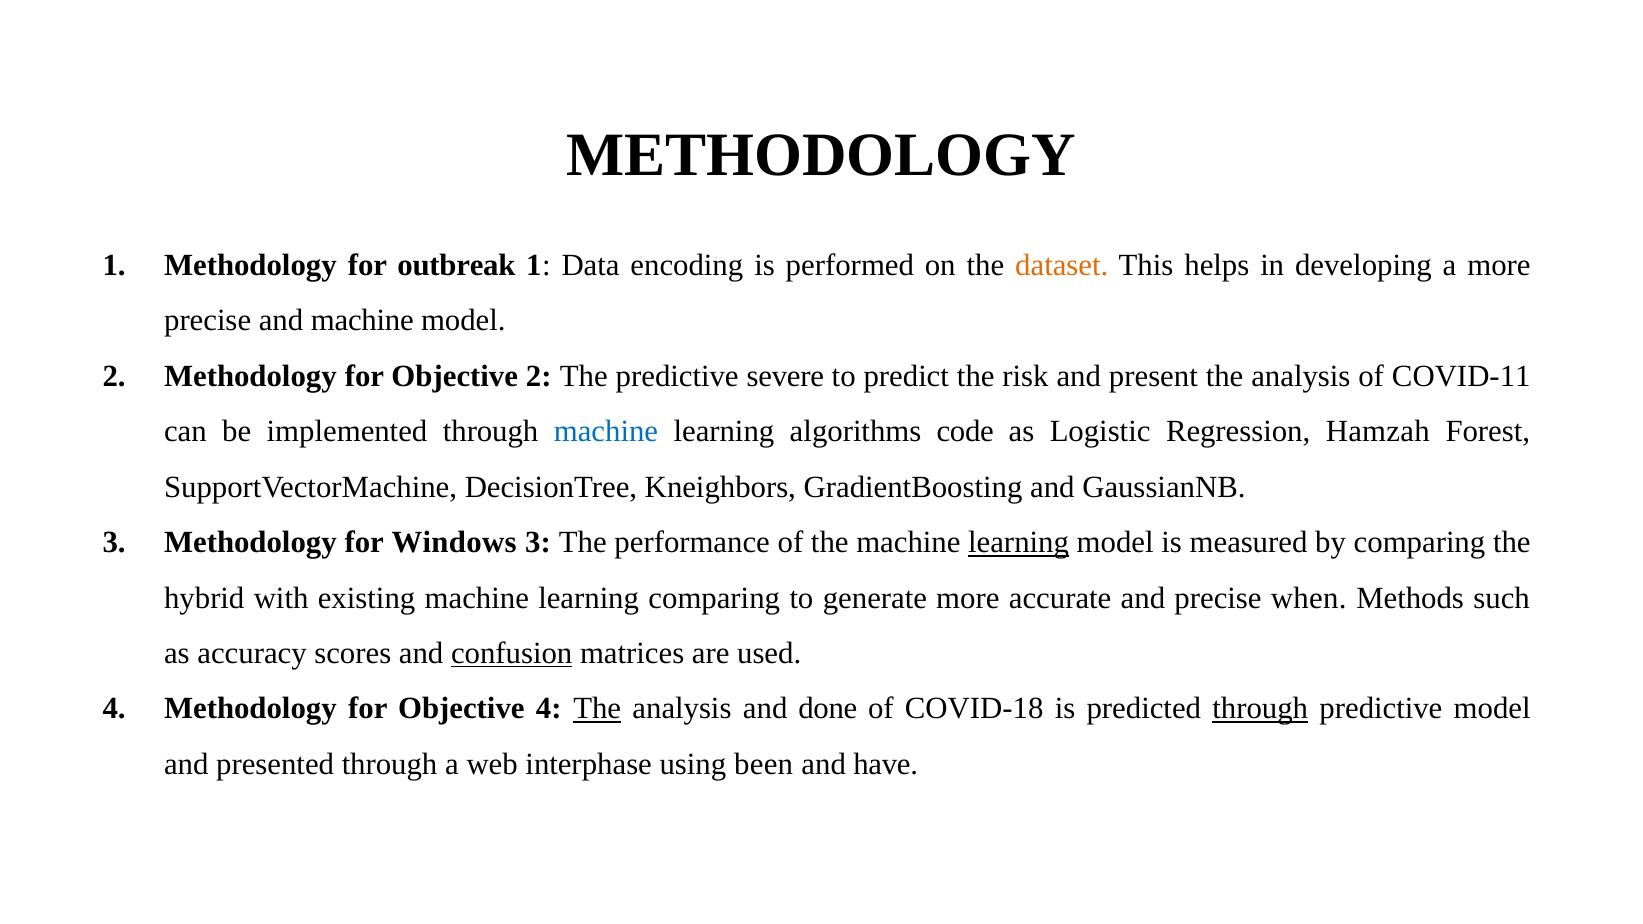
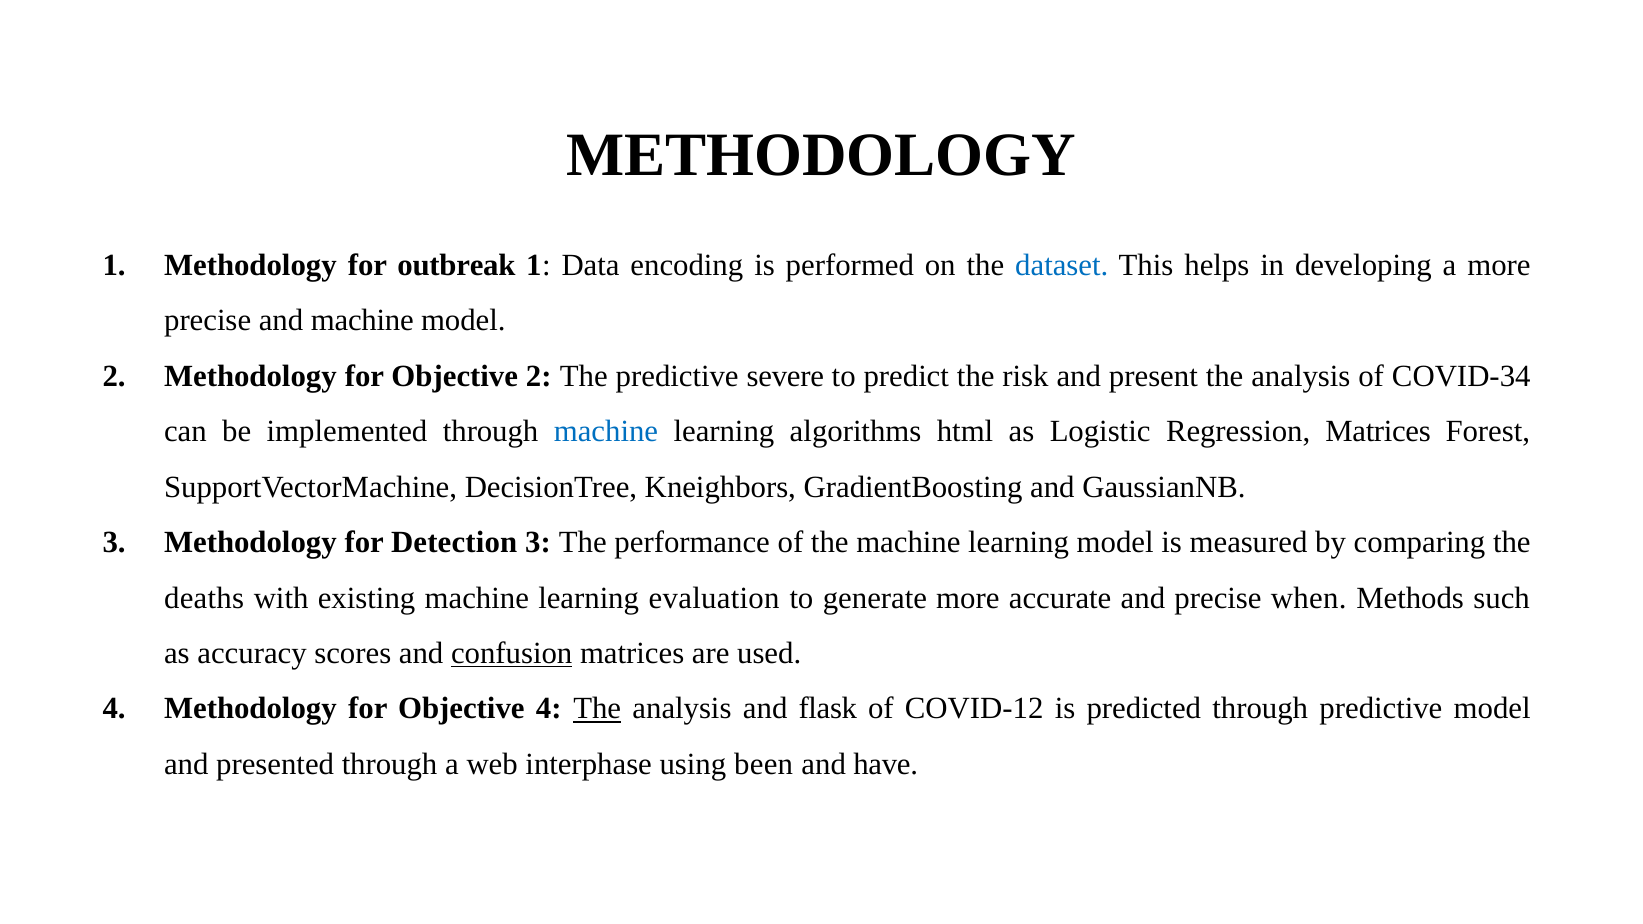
dataset colour: orange -> blue (1062, 265)
COVID-11: COVID-11 -> COVID-34 (1461, 376)
code: code -> html (965, 432)
Regression Hamzah: Hamzah -> Matrices (1378, 432)
Windows: Windows -> Detection (454, 543)
learning underline: present -> none (1019, 543)
hybrid: hybrid -> deaths (204, 598)
learning comparing: comparing -> evaluation (714, 598)
done: done -> flask (828, 709)
COVID-18: COVID-18 -> COVID-12 (974, 709)
through underline: present -> none (1260, 709)
